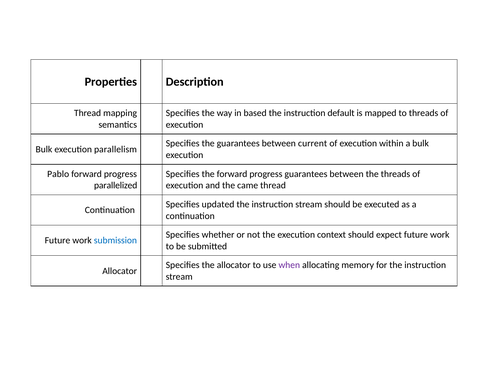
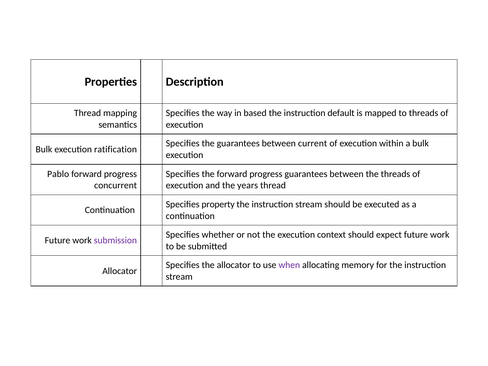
parallelism: parallelism -> ratification (116, 149)
parallelized: parallelized -> concurrent (116, 185)
came: came -> years (248, 185)
updated: updated -> property (218, 204)
submission colour: blue -> purple (115, 241)
